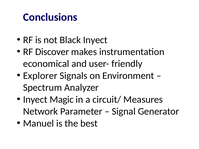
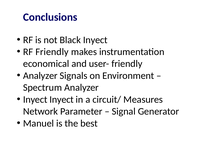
RF Discover: Discover -> Friendly (52, 52)
Explorer: Explorer -> Analyzer (40, 76)
Inyect Magic: Magic -> Inyect (62, 100)
